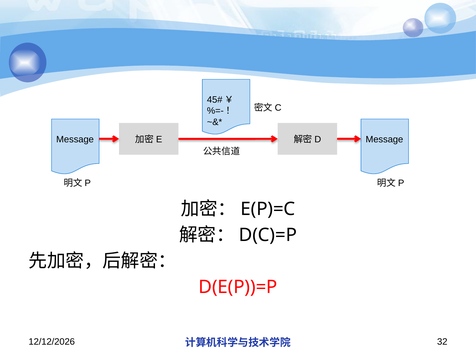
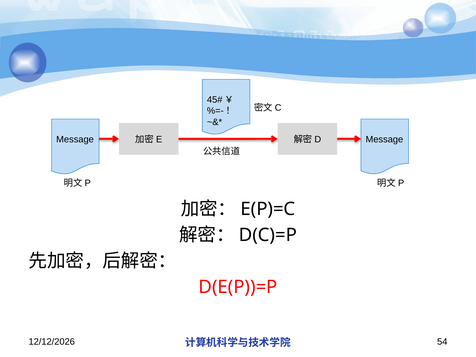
32: 32 -> 54 (442, 342)
